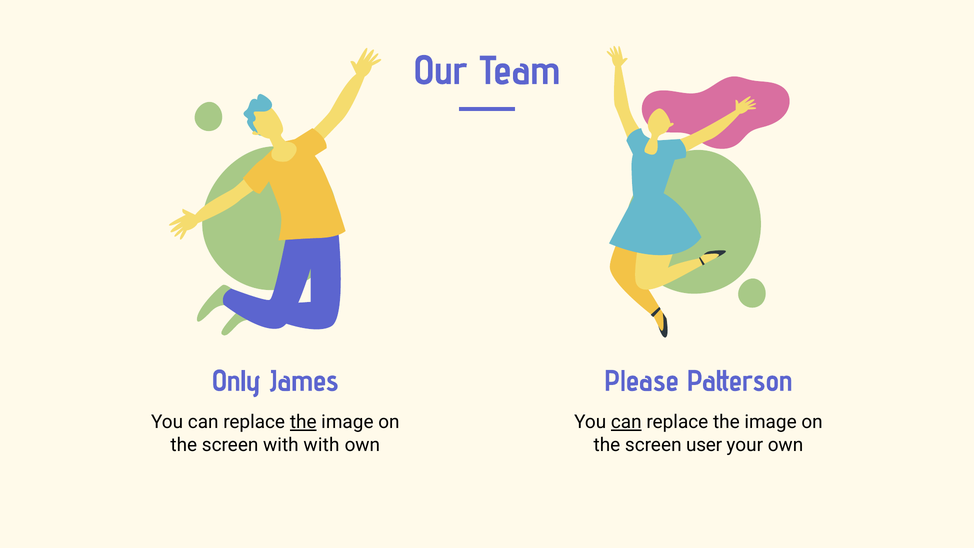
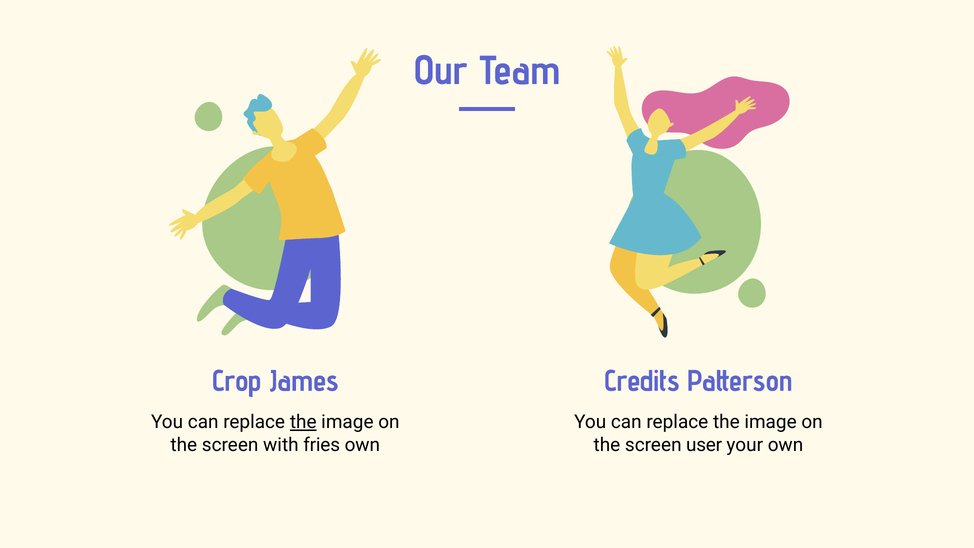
Only: Only -> Crop (237, 381)
Please: Please -> Credits (642, 381)
can underline: present -> none (626, 422)
with with: with -> fries (322, 445)
